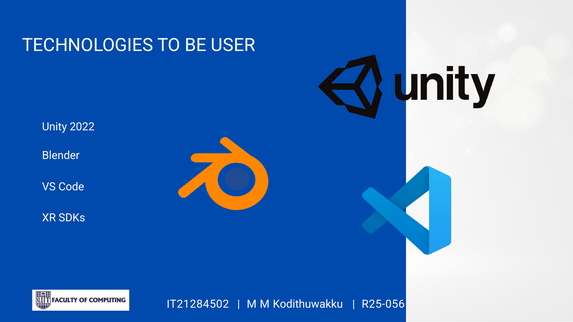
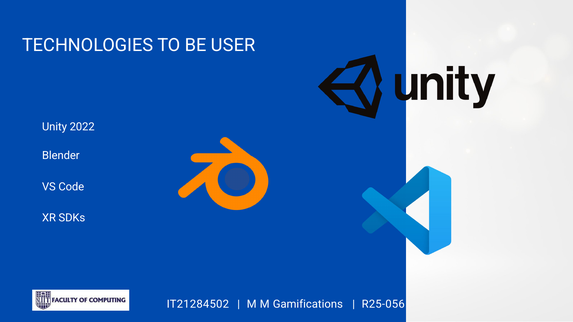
Kodithuwakku: Kodithuwakku -> Gamifications (308, 304)
